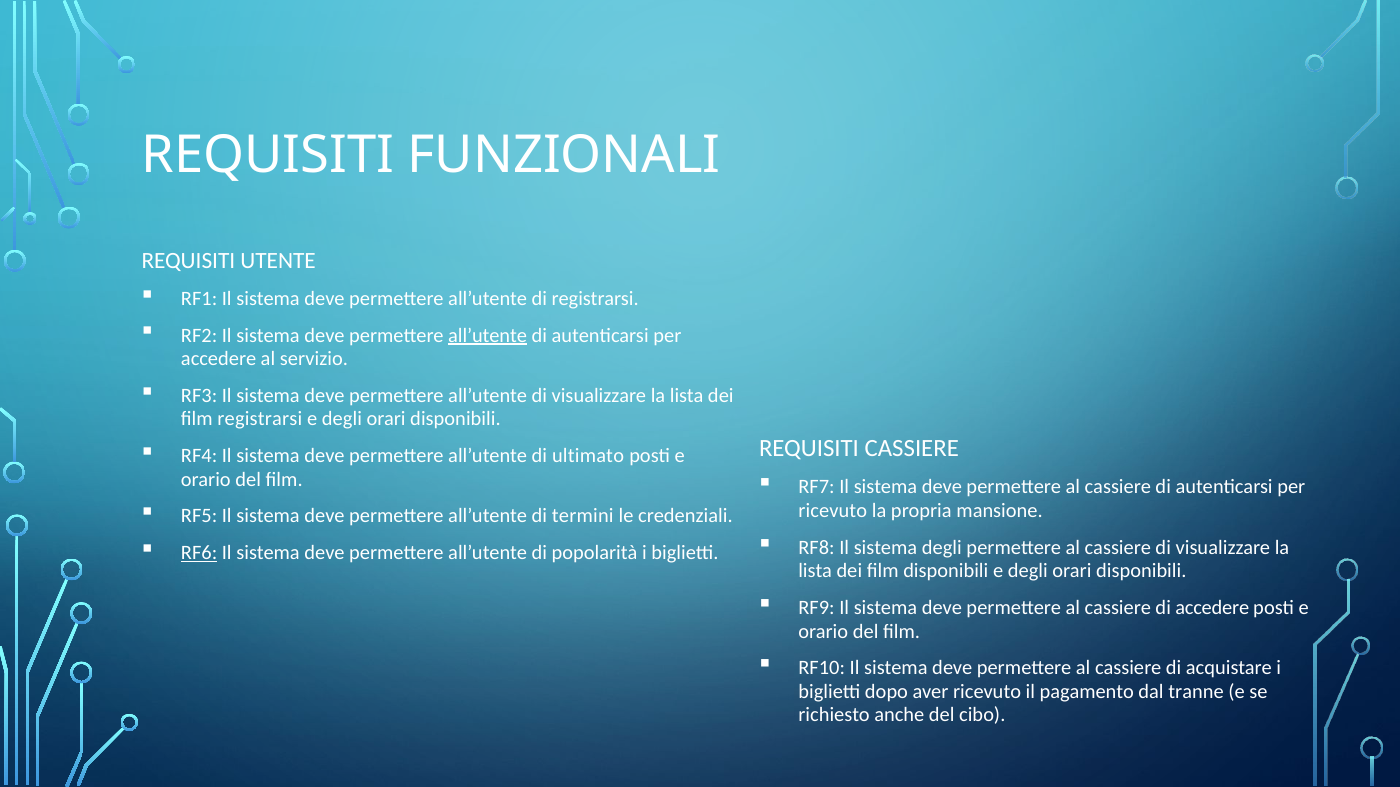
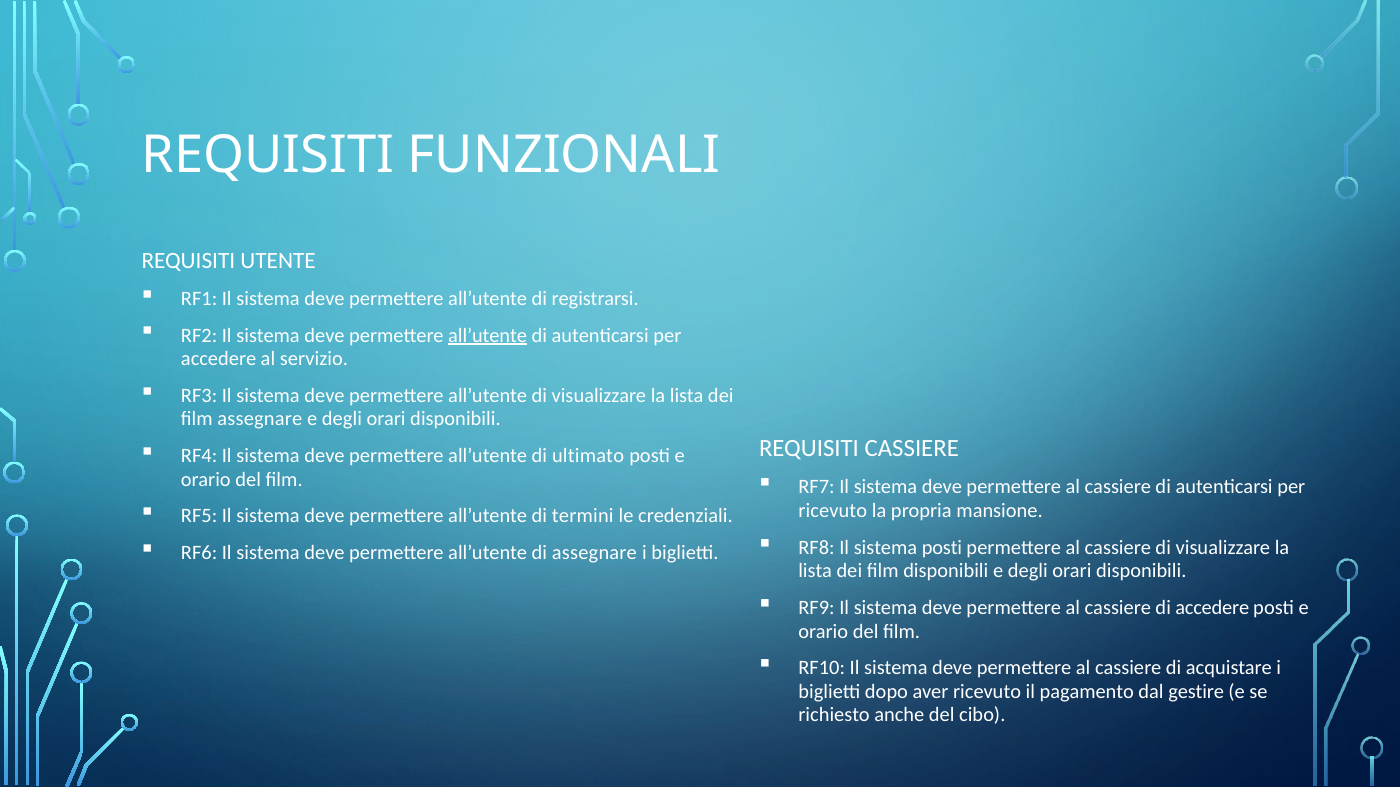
film registrarsi: registrarsi -> assegnare (260, 419)
sistema degli: degli -> posti (942, 548)
RF6 underline: present -> none (199, 553)
di popolarità: popolarità -> assegnare (594, 553)
tranne: tranne -> gestire (1196, 692)
